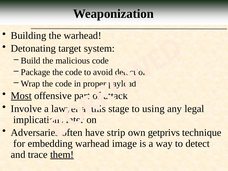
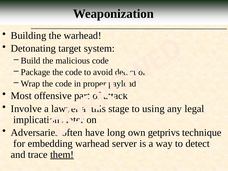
Most underline: present -> none (21, 96)
strip: strip -> long (116, 133)
image: image -> server (124, 144)
